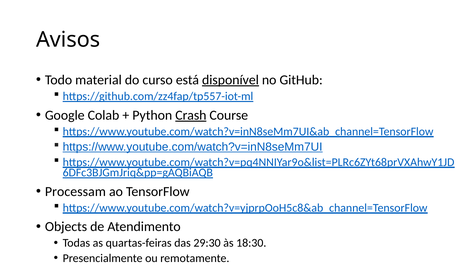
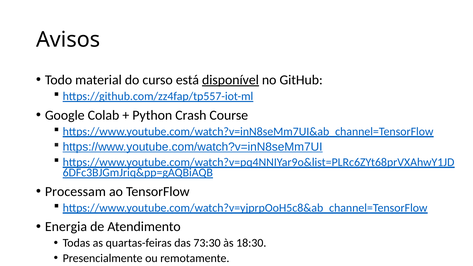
Crash underline: present -> none (191, 115)
Objects: Objects -> Energia (66, 227)
29:30: 29:30 -> 73:30 (207, 243)
